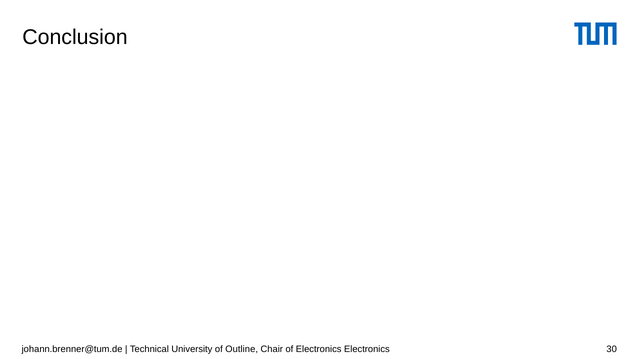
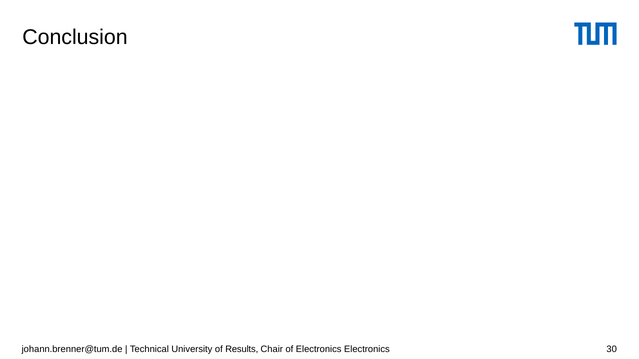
Outline: Outline -> Results (242, 349)
